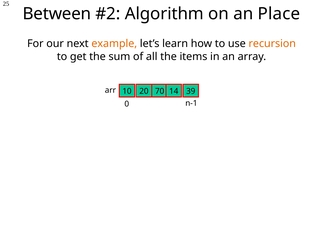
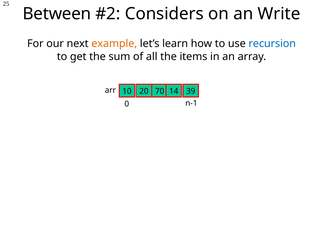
Algorithm: Algorithm -> Considers (164, 14)
Place: Place -> Write (279, 14)
recursion colour: orange -> blue (272, 44)
